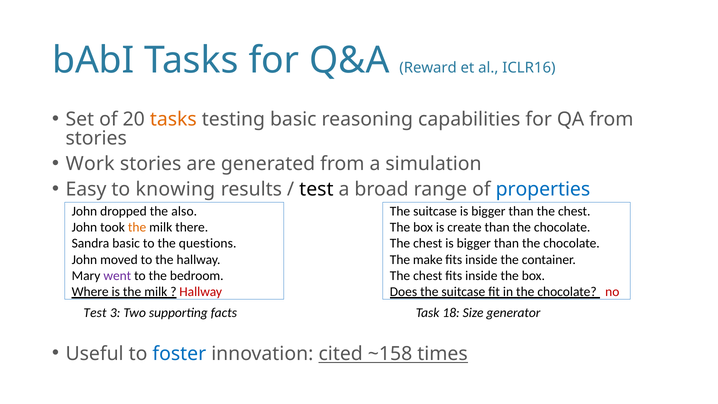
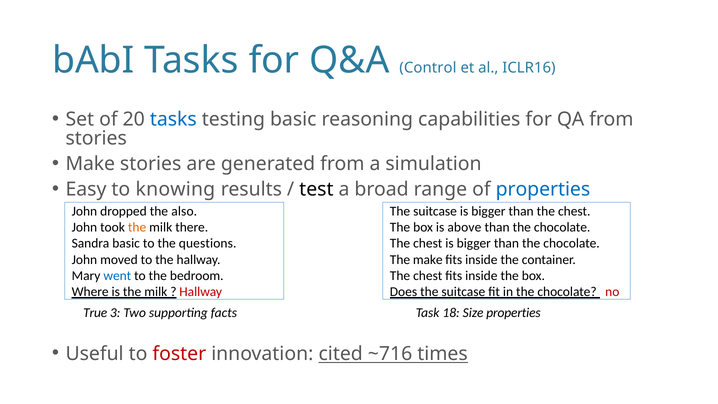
Reward: Reward -> Control (428, 68)
tasks colour: orange -> blue (173, 119)
Work: Work -> Make (90, 164)
create: create -> above (464, 227)
went colour: purple -> blue (117, 276)
Test: Test -> True (95, 313)
Size generator: generator -> properties (513, 313)
foster colour: blue -> red (179, 354)
~158: ~158 -> ~716 (390, 354)
